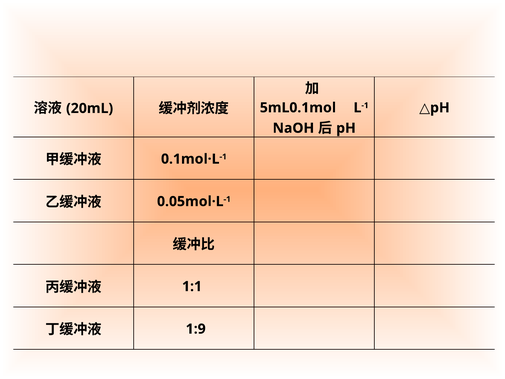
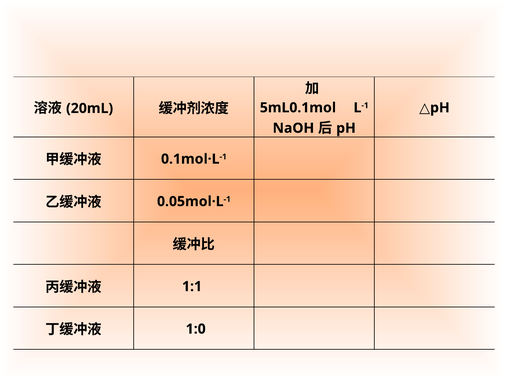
1:9: 1:9 -> 1:0 (196, 329)
